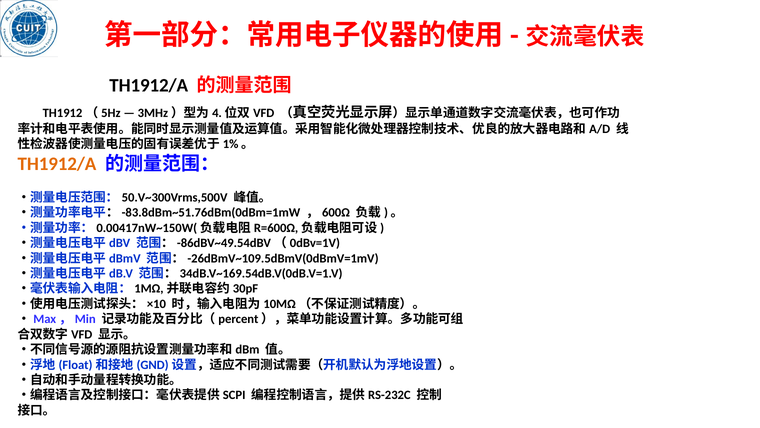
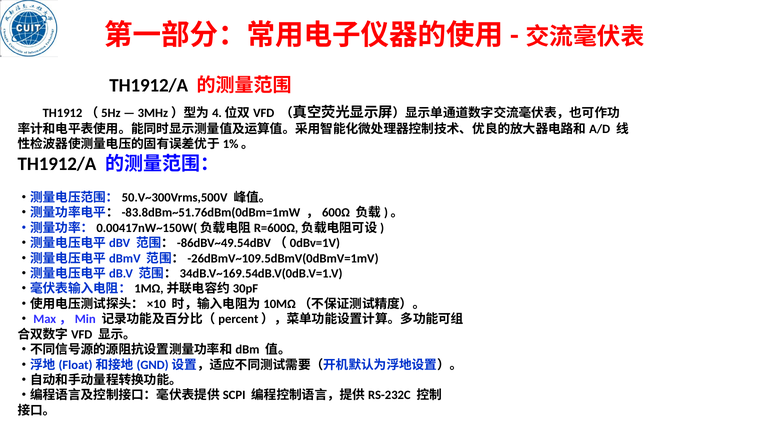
TH1912/A colour: orange -> black (57, 164)
